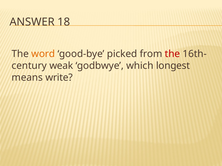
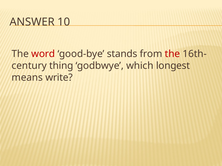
18: 18 -> 10 (64, 22)
word colour: orange -> red (43, 54)
picked: picked -> stands (122, 54)
weak: weak -> thing (61, 66)
